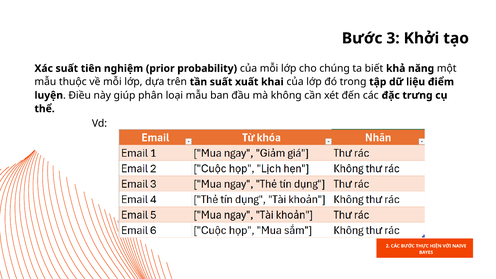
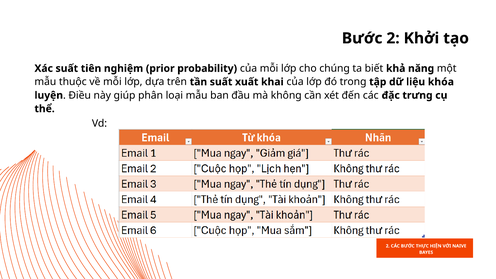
Bước 3: 3 -> 2 (393, 38)
điểm: điểm -> khóa (441, 82)
